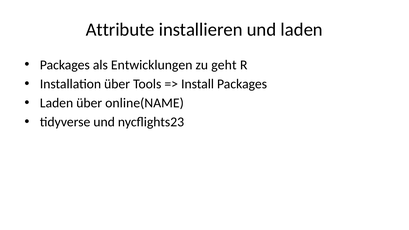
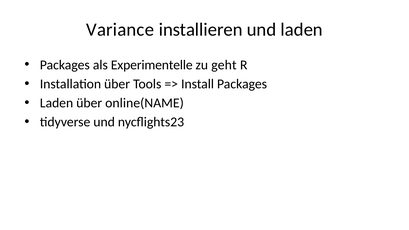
Attribute: Attribute -> Variance (120, 30)
Entwicklungen: Entwicklungen -> Experimentelle (152, 65)
